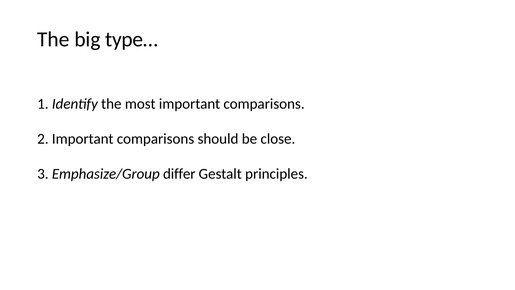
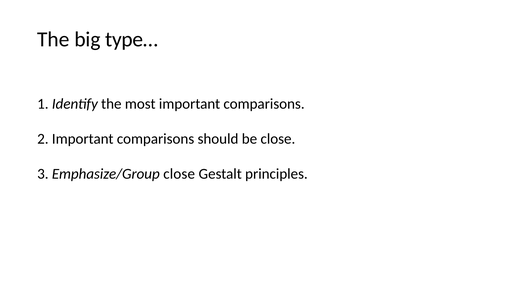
Emphasize/Group differ: differ -> close (179, 174)
